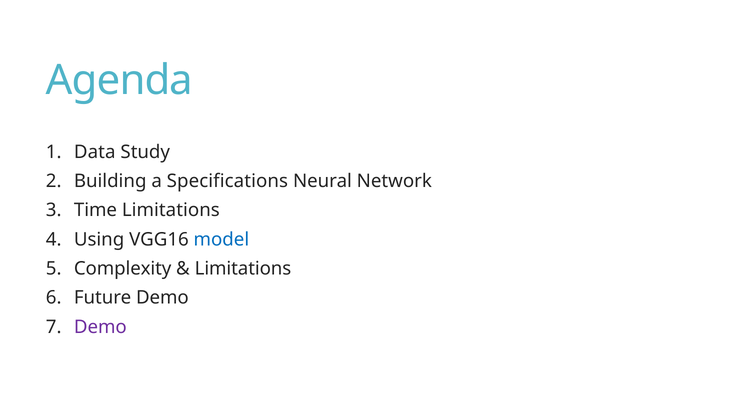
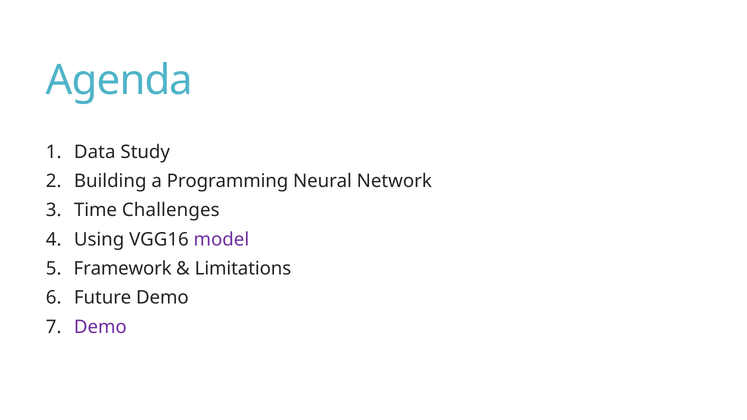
Specifications: Specifications -> Programming (227, 181)
Time Limitations: Limitations -> Challenges (171, 210)
model colour: blue -> purple (221, 240)
Complexity: Complexity -> Framework (123, 269)
